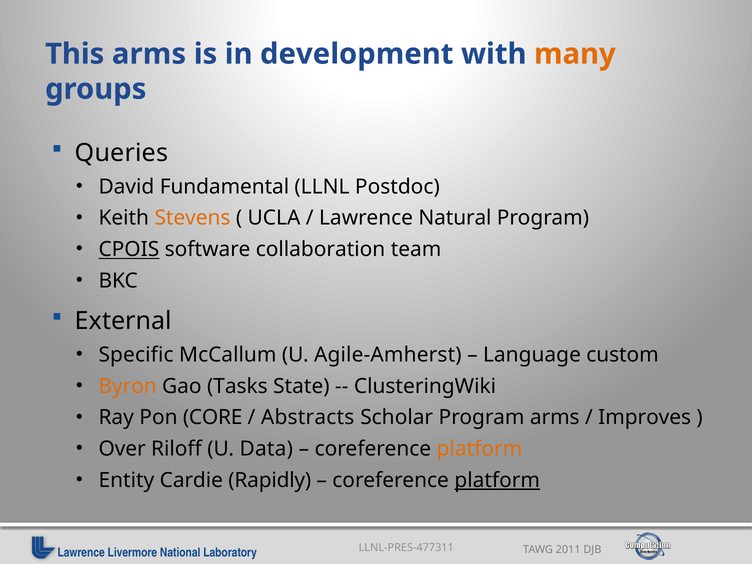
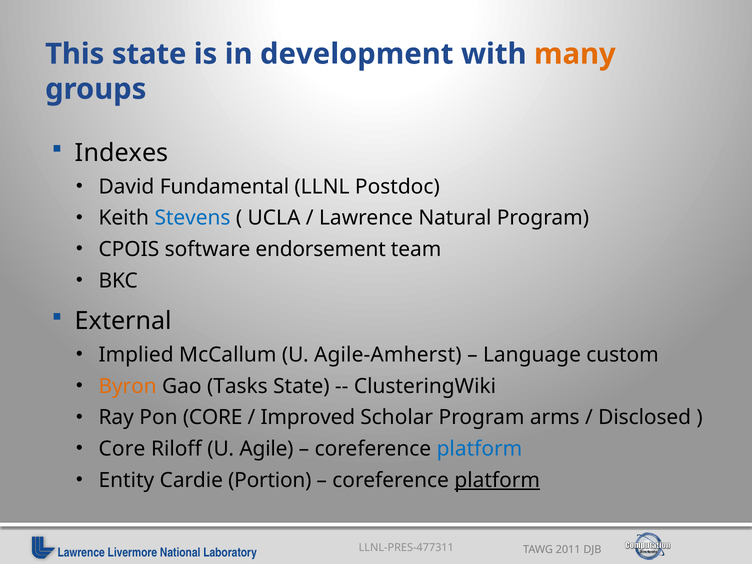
This arms: arms -> state (149, 54)
Queries: Queries -> Indexes (122, 153)
Stevens colour: orange -> blue (192, 218)
CPOIS underline: present -> none (129, 249)
collaboration: collaboration -> endorsement (321, 249)
Specific: Specific -> Implied (136, 355)
Abstracts: Abstracts -> Improved (308, 417)
Improves: Improves -> Disclosed (645, 417)
Over: Over -> Core (122, 449)
Data: Data -> Agile (266, 449)
platform colour: orange -> blue (479, 449)
Rapidly: Rapidly -> Portion (270, 480)
